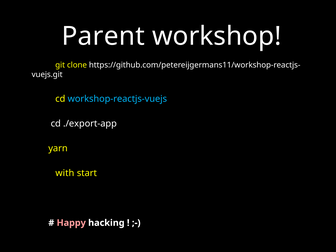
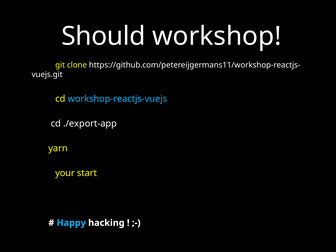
Parent: Parent -> Should (103, 36)
with: with -> your (65, 173)
Happy colour: pink -> light blue (71, 223)
